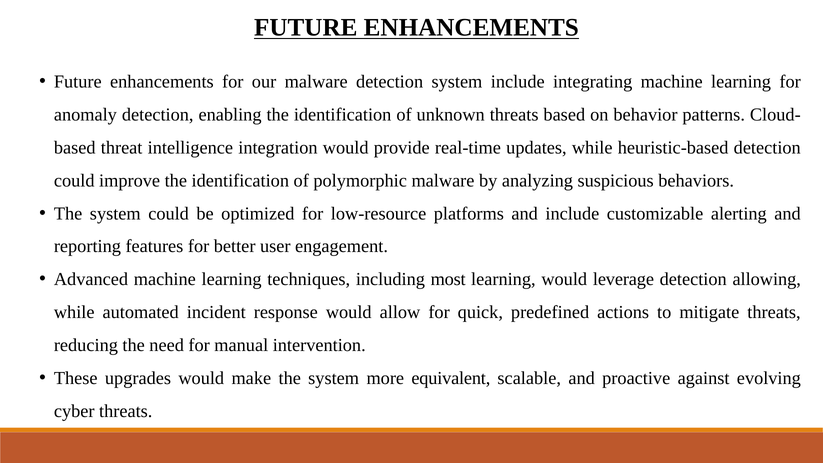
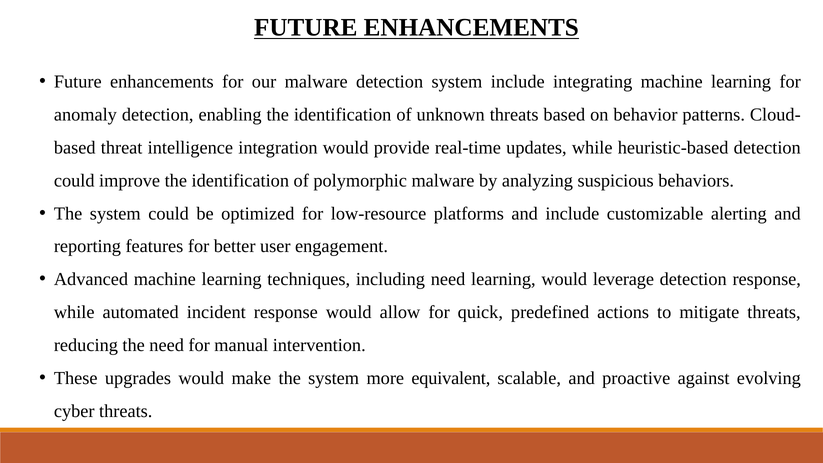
including most: most -> need (448, 279)
detection allowing: allowing -> response (767, 279)
